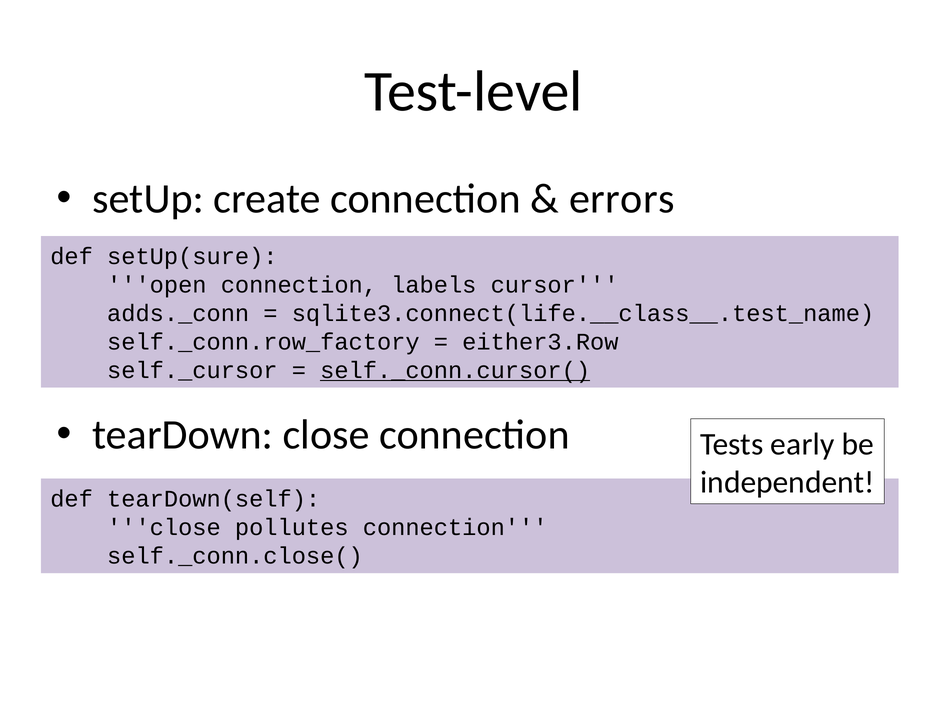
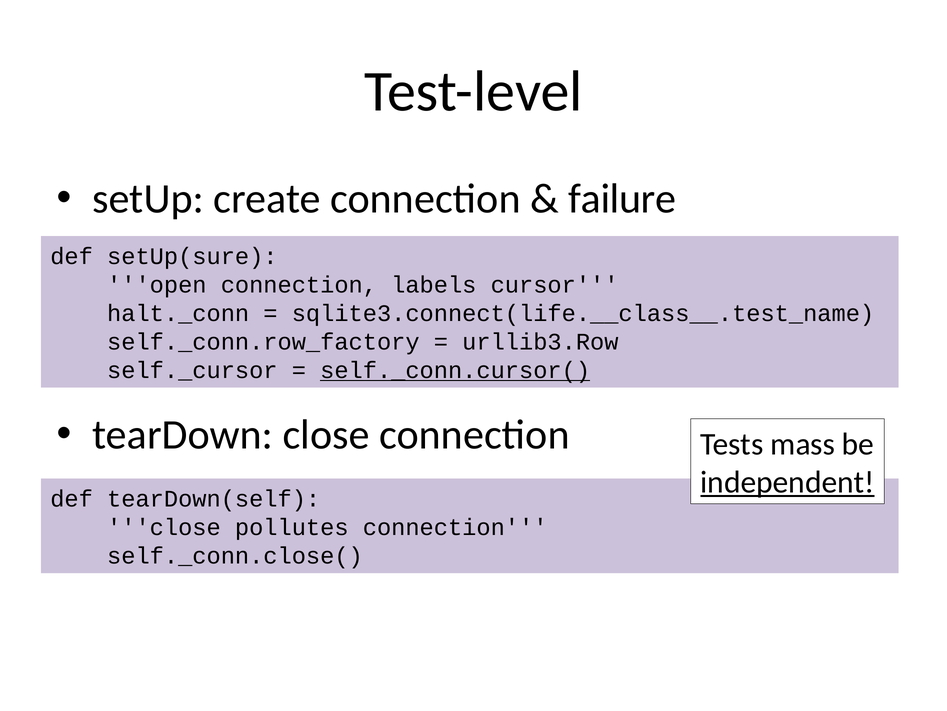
errors: errors -> failure (622, 199)
adds._conn: adds._conn -> halt._conn (178, 313)
either3.Row: either3.Row -> urllib3.Row (540, 342)
early: early -> mass (803, 444)
independent underline: none -> present (787, 482)
